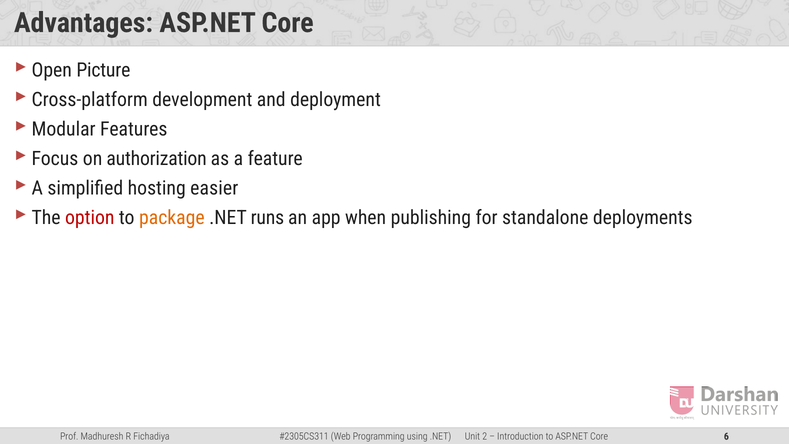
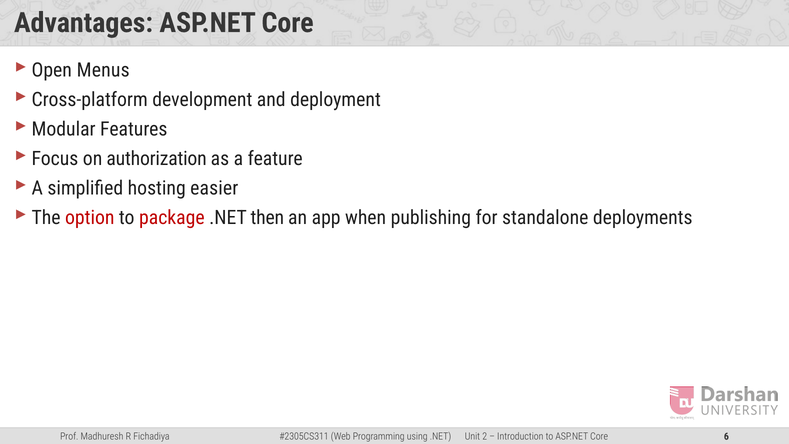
Picture: Picture -> Menus (103, 70)
package colour: orange -> red (172, 218)
runs: runs -> then (267, 218)
